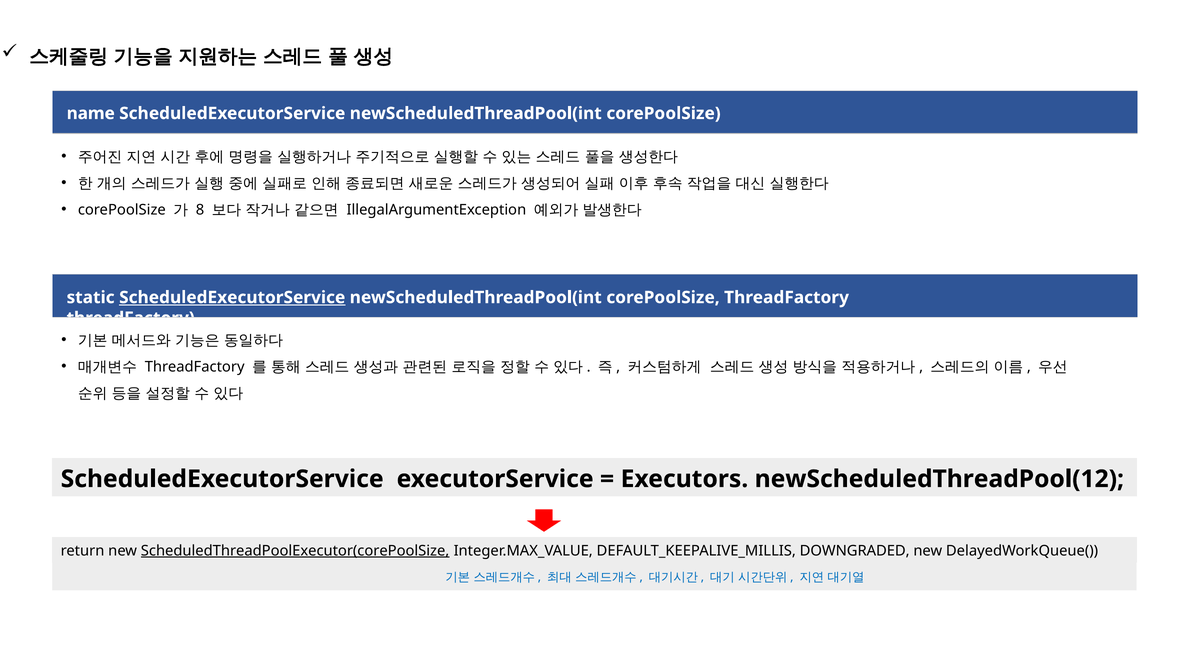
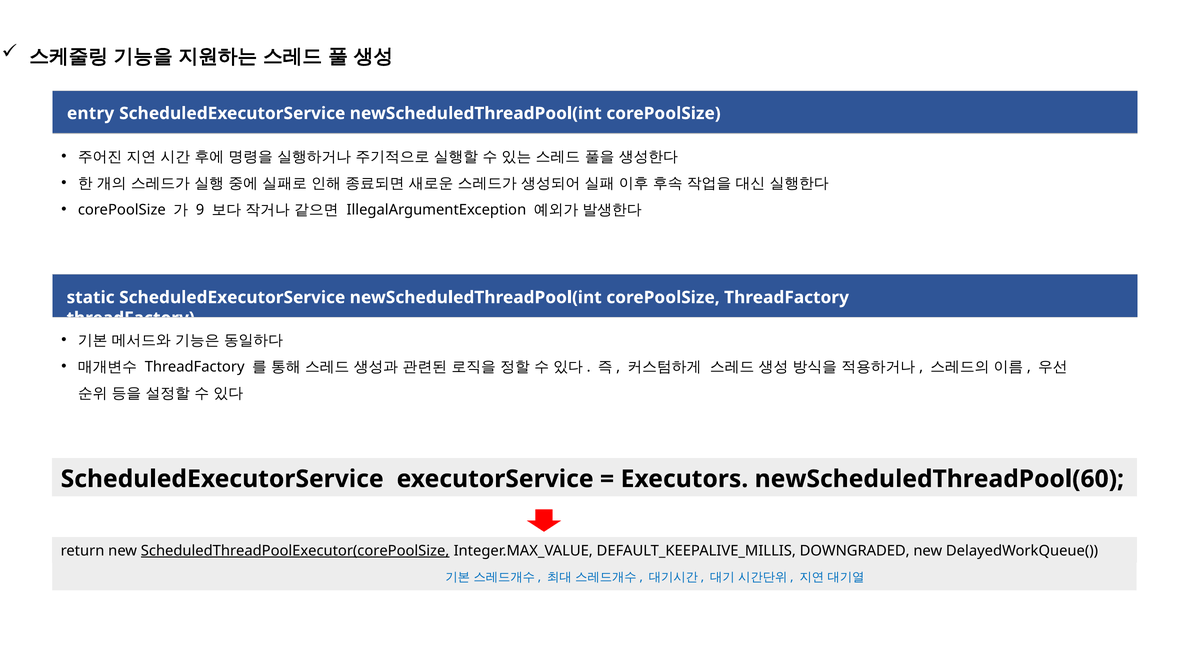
name: name -> entry (91, 113)
8: 8 -> 9 (200, 210)
ScheduledExecutorService underline: present -> none (232, 298)
newScheduledThreadPool(12: newScheduledThreadPool(12 -> newScheduledThreadPool(60 (939, 479)
